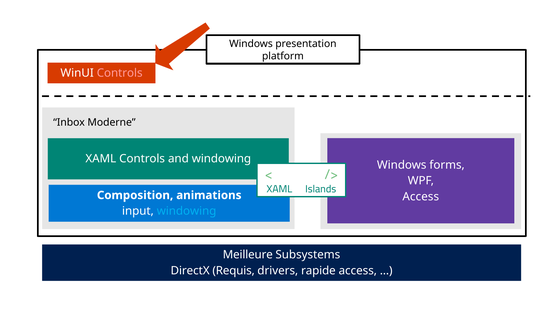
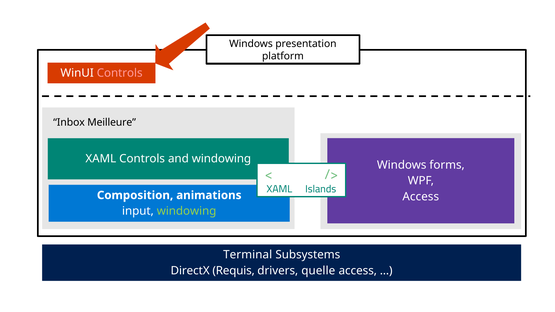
Moderne: Moderne -> Meilleure (112, 122)
windowing colour: light blue -> light green (187, 211)
Meilleure: Meilleure -> Terminal (248, 255)
rapide: rapide -> quelle (318, 271)
